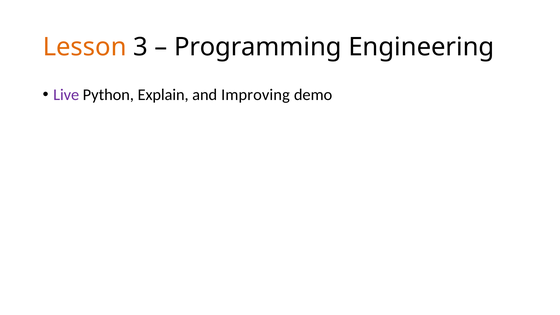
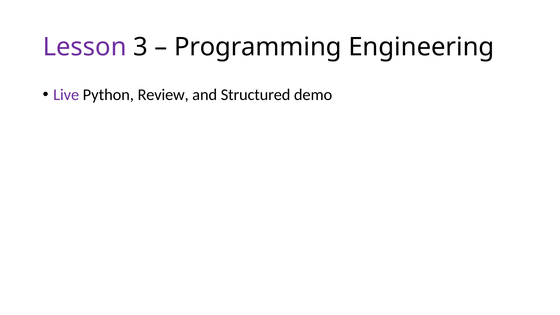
Lesson colour: orange -> purple (85, 47)
Explain: Explain -> Review (163, 95)
Improving: Improving -> Structured (256, 95)
